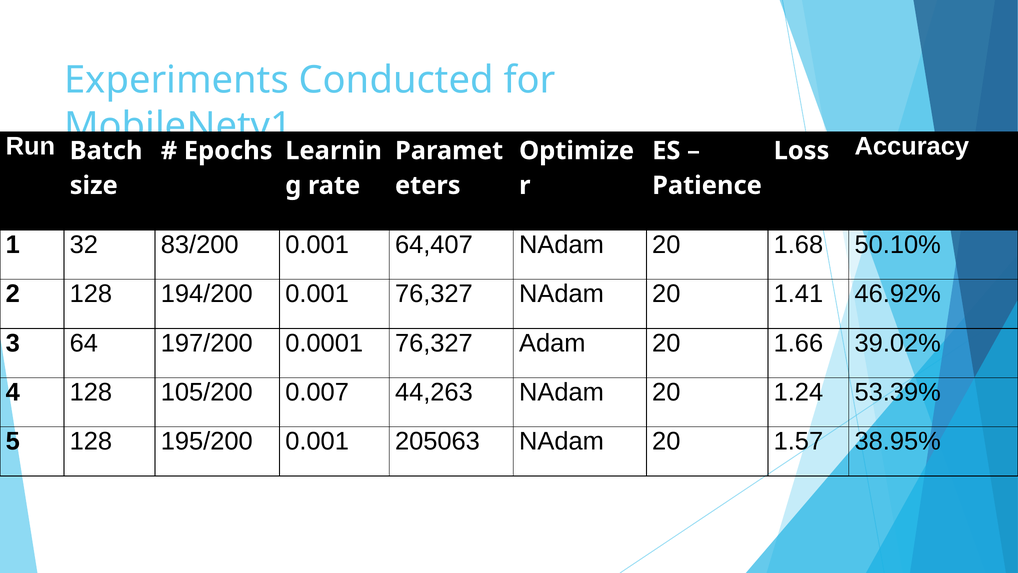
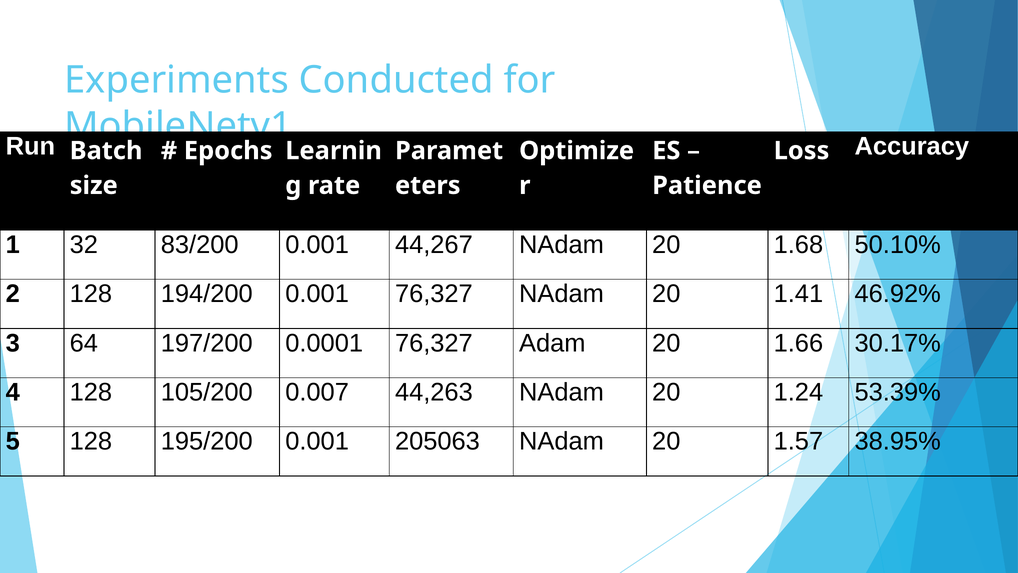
64,407: 64,407 -> 44,267 (434, 245)
39.02%: 39.02% -> 30.17% (898, 343)
